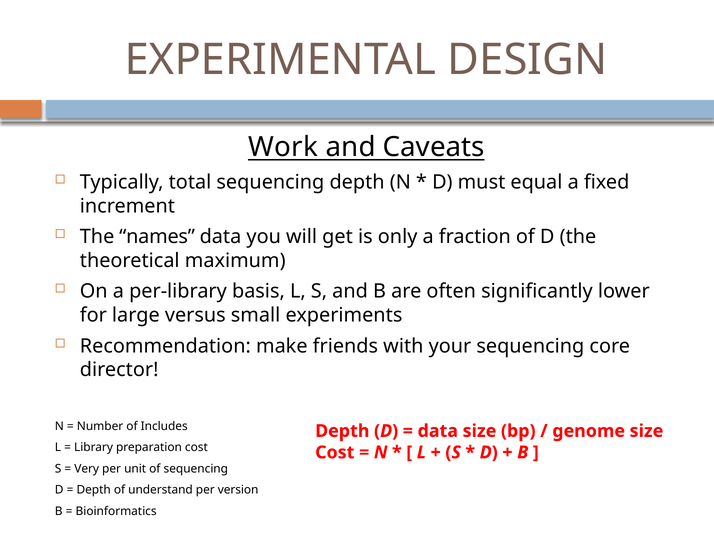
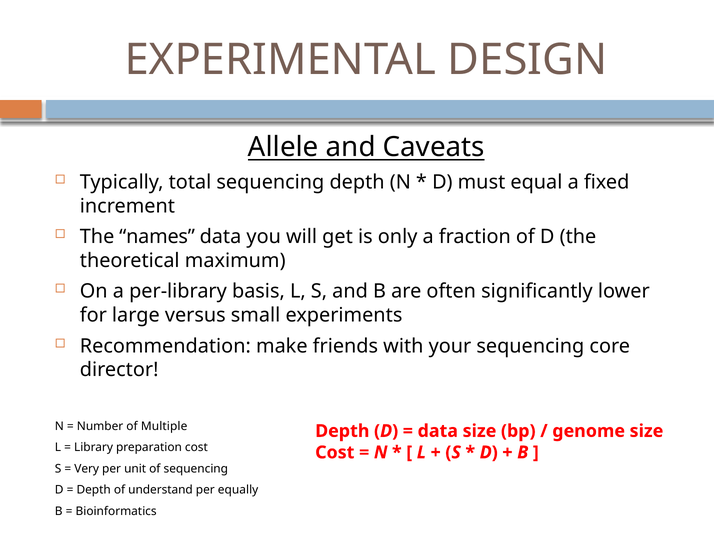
Work: Work -> Allele (283, 147)
Includes: Includes -> Multiple (164, 426)
version: version -> equally (238, 489)
